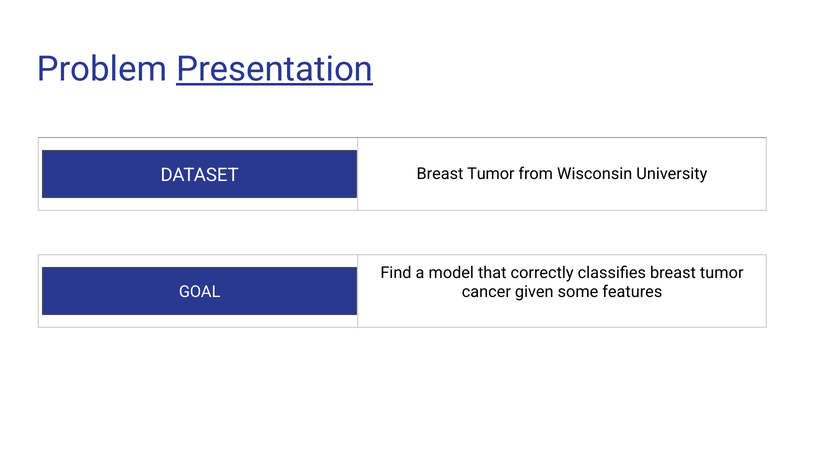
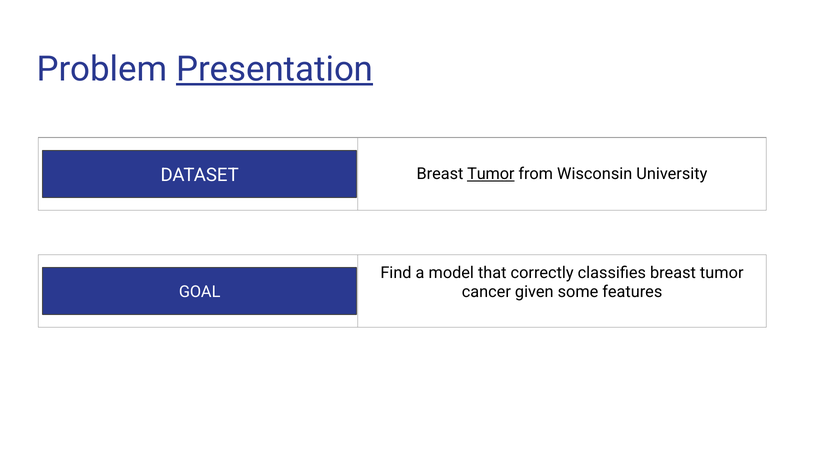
Tumor underline: none -> present (491, 174)
